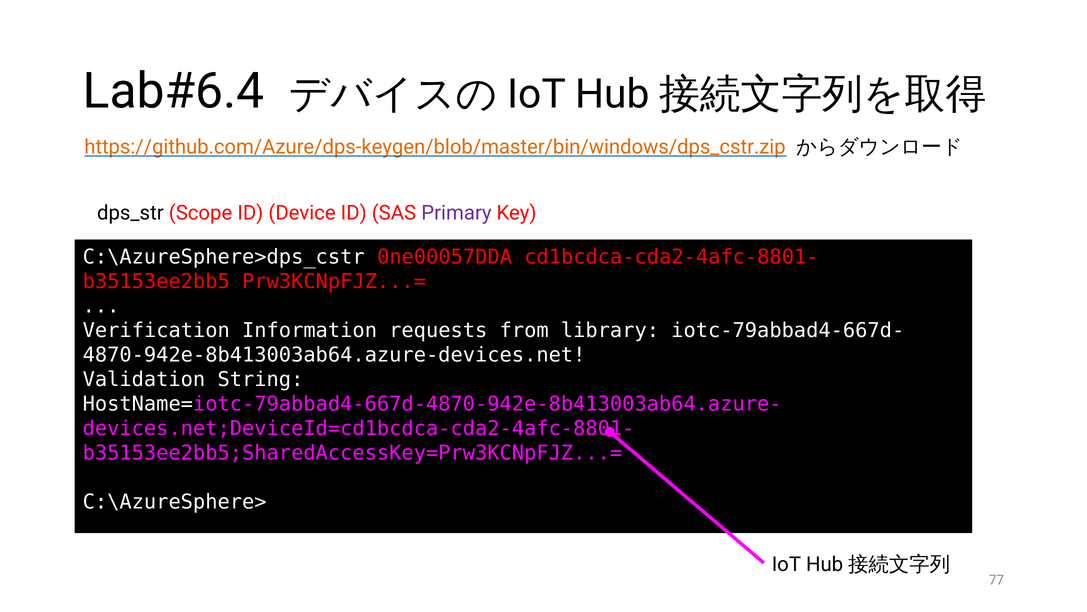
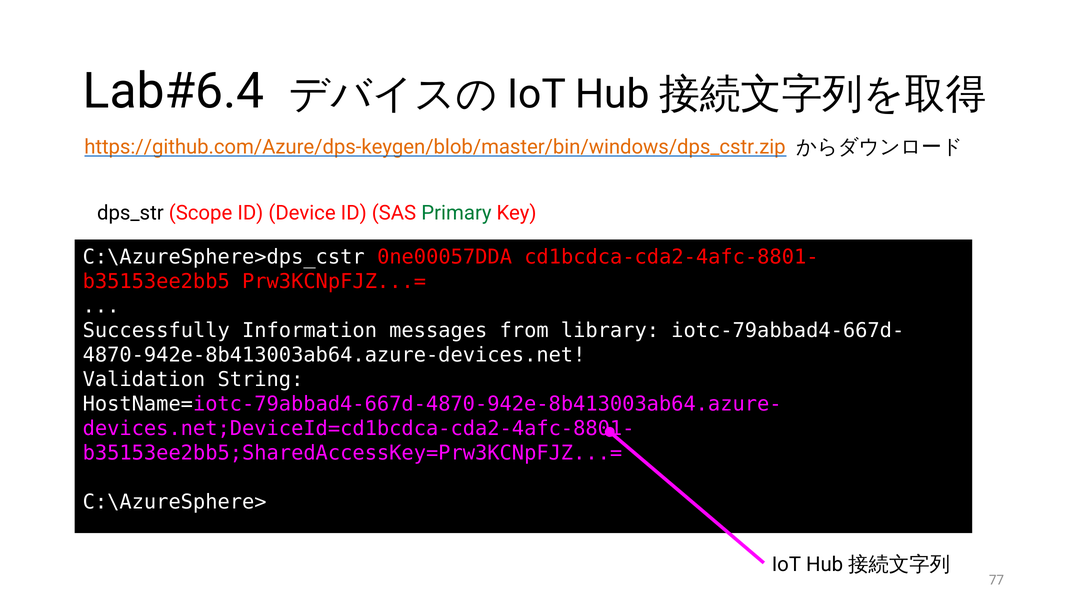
Primary colour: purple -> green (456, 213)
Verification: Verification -> Successfully (156, 330)
requests: requests -> messages (438, 330)
